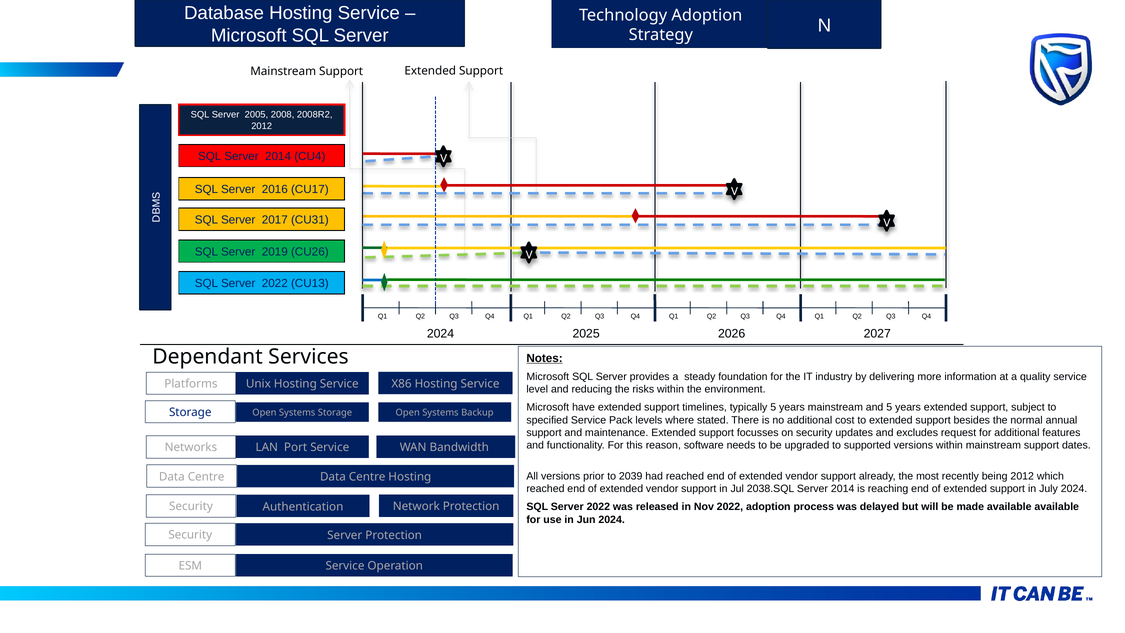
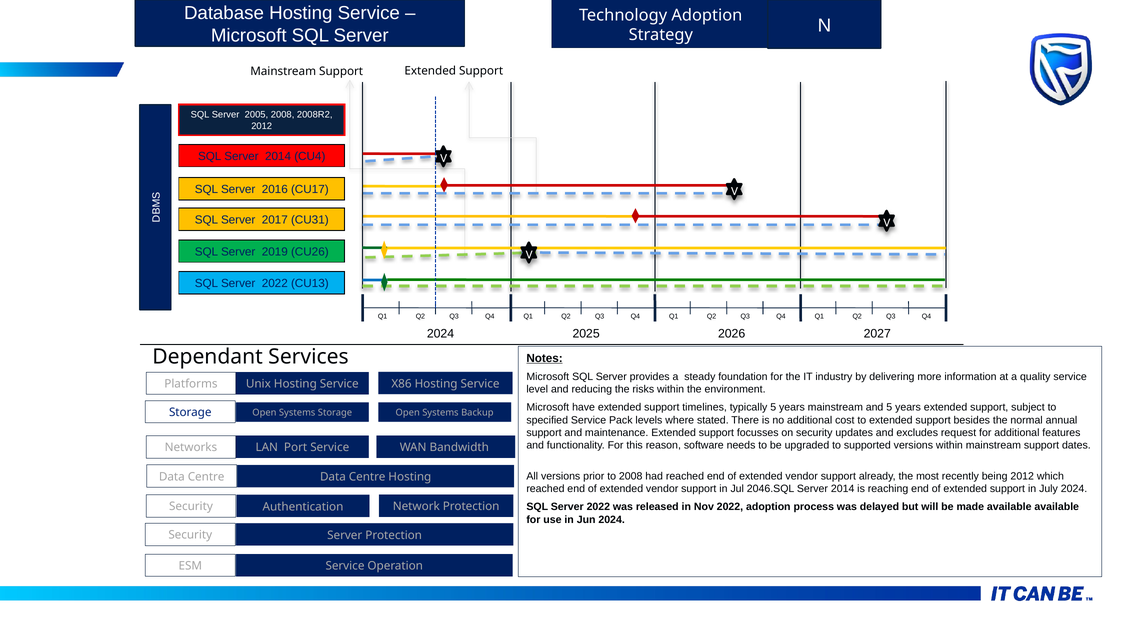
to 2039: 2039 -> 2008 (631, 476)
2038.SQL: 2038.SQL -> 2046.SQL (771, 489)
